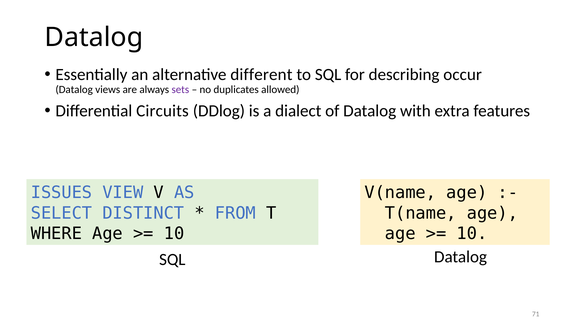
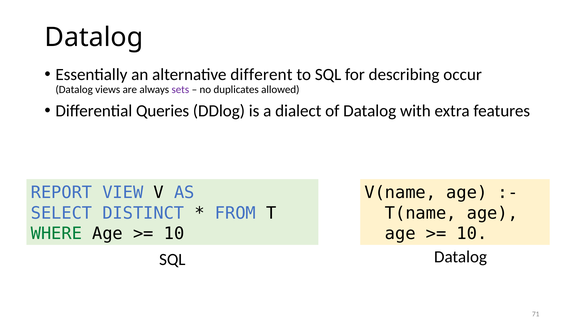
Circuits: Circuits -> Queries (163, 111)
ISSUES: ISSUES -> REPORT (61, 192)
WHERE colour: black -> green (56, 233)
